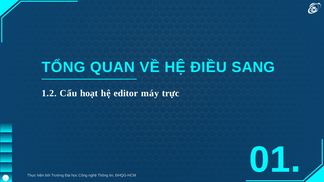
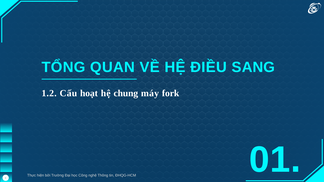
editor: editor -> chung (126, 93)
trực: trực -> fork (171, 93)
